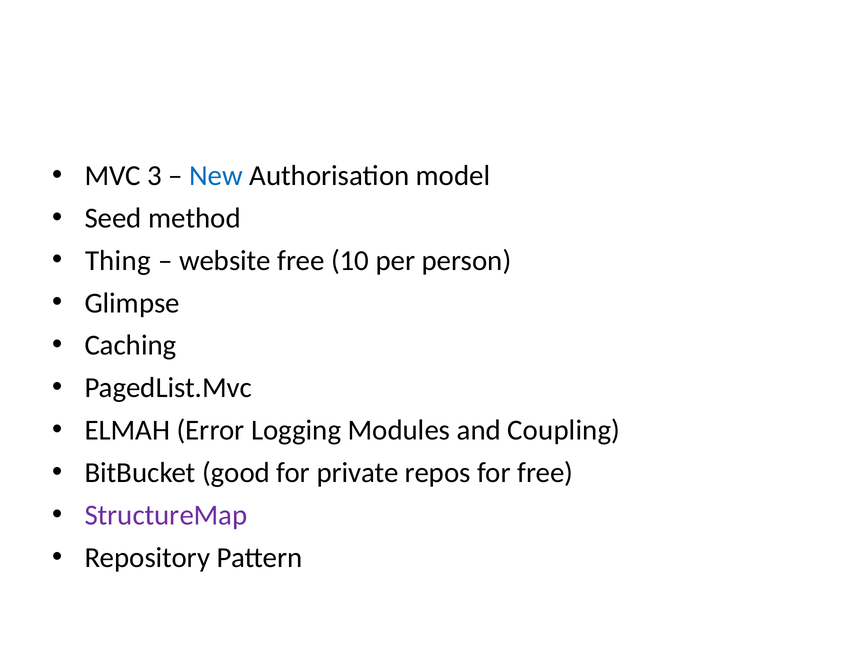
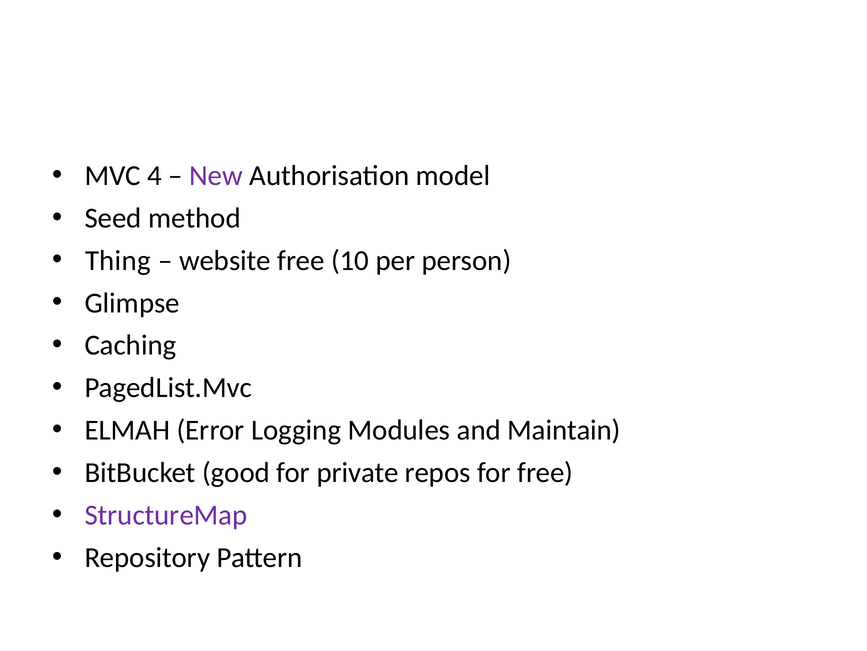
3: 3 -> 4 (155, 175)
New colour: blue -> purple (216, 175)
Coupling: Coupling -> Maintain (564, 430)
